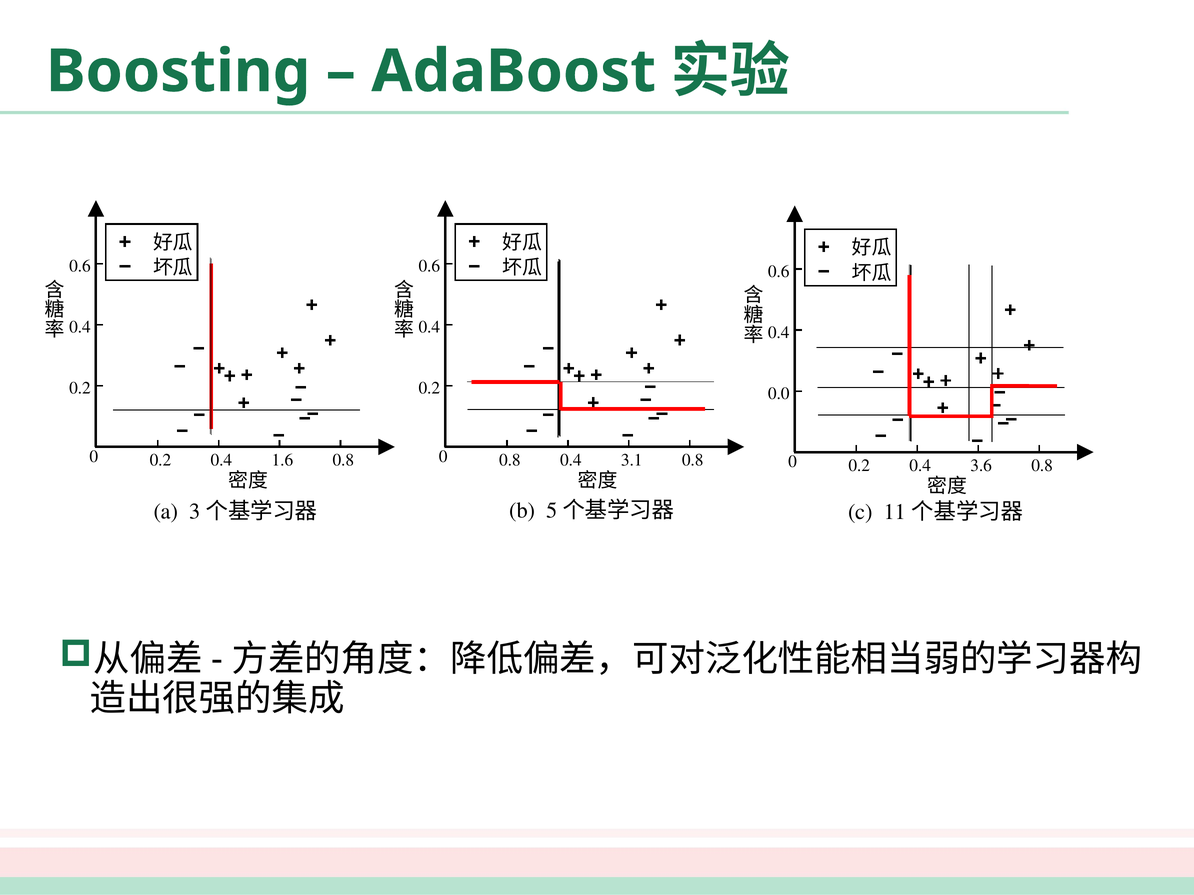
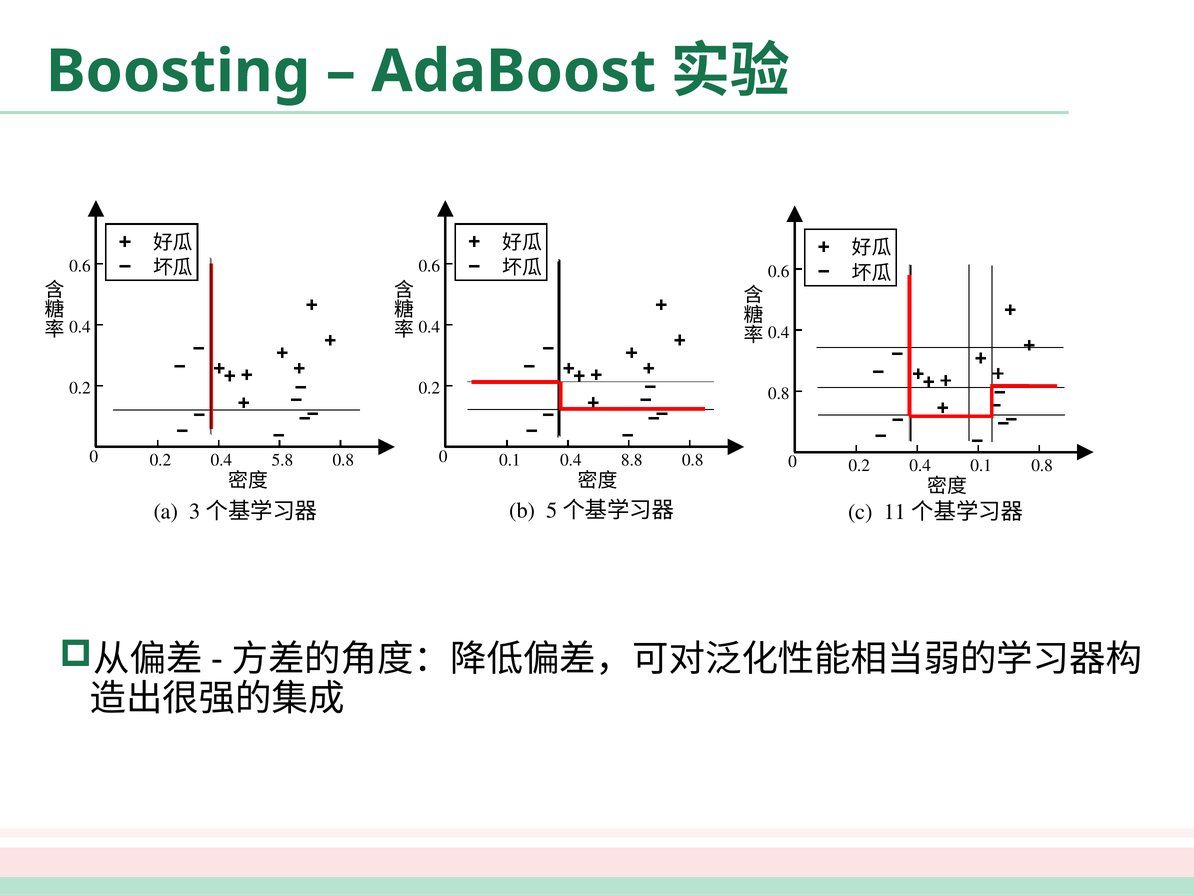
0.0: 0.0 -> 0.8 (779, 394)
1.6: 1.6 -> 5.8 (282, 460)
0 0.8: 0.8 -> 0.1 (510, 460)
3.1: 3.1 -> 8.8 (632, 460)
0.4 3.6: 3.6 -> 0.1 (981, 466)
